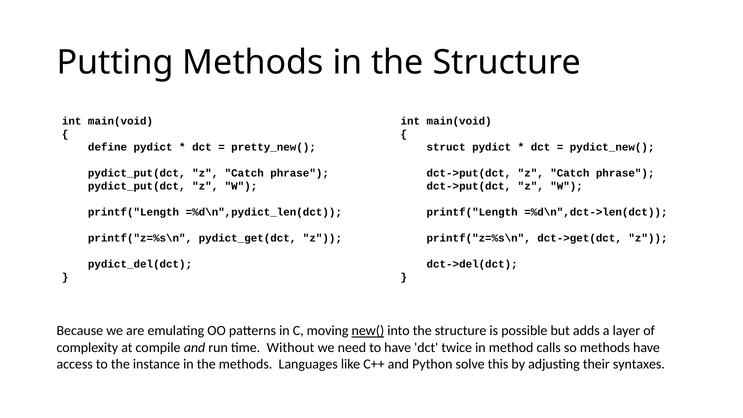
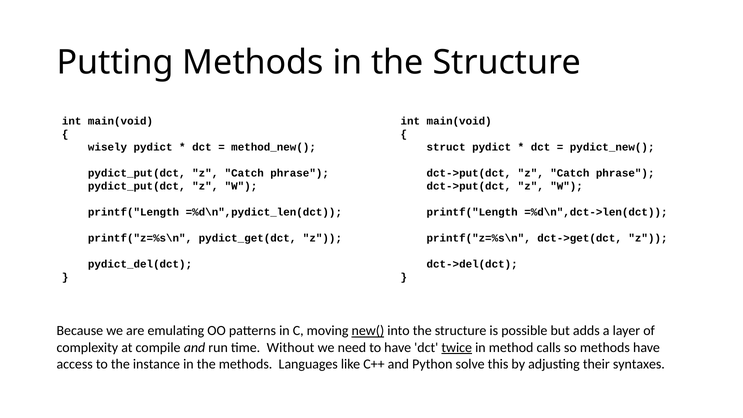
define: define -> wisely (108, 147)
pretty_new(: pretty_new( -> method_new( (274, 147)
twice underline: none -> present (457, 348)
